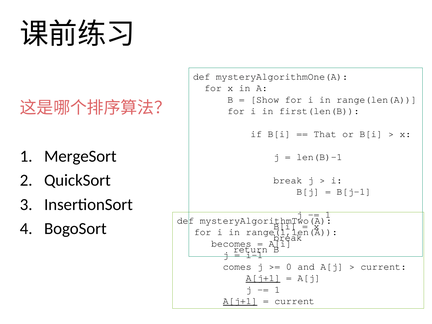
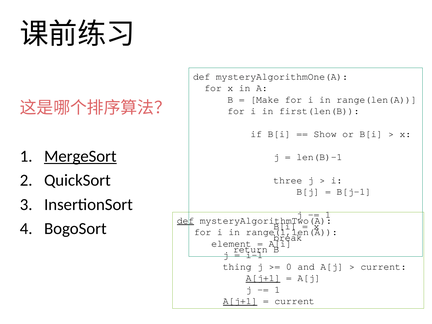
Show: Show -> Make (265, 100)
That: That -> Show (325, 134)
MergeSort underline: none -> present (80, 156)
break: break -> three (288, 180)
def underline: none -> present (186, 221)
becomes: becomes -> element (231, 244)
comes: comes -> thing (237, 267)
